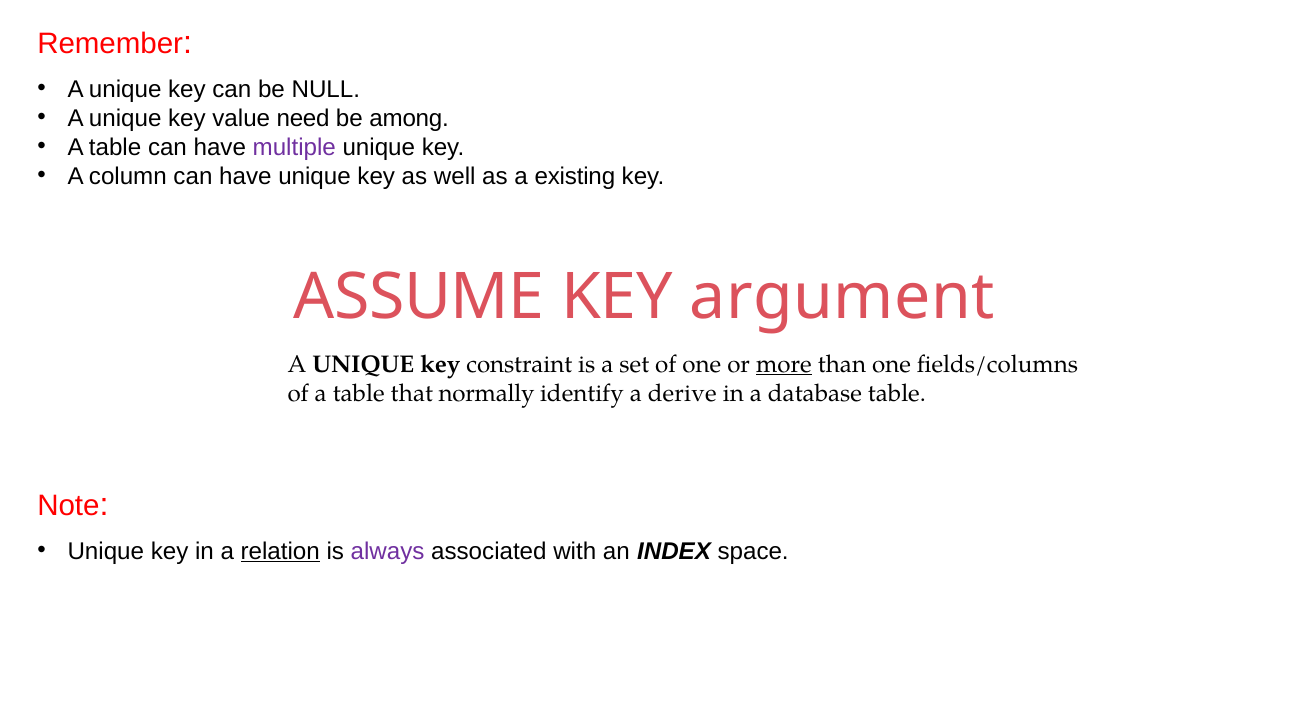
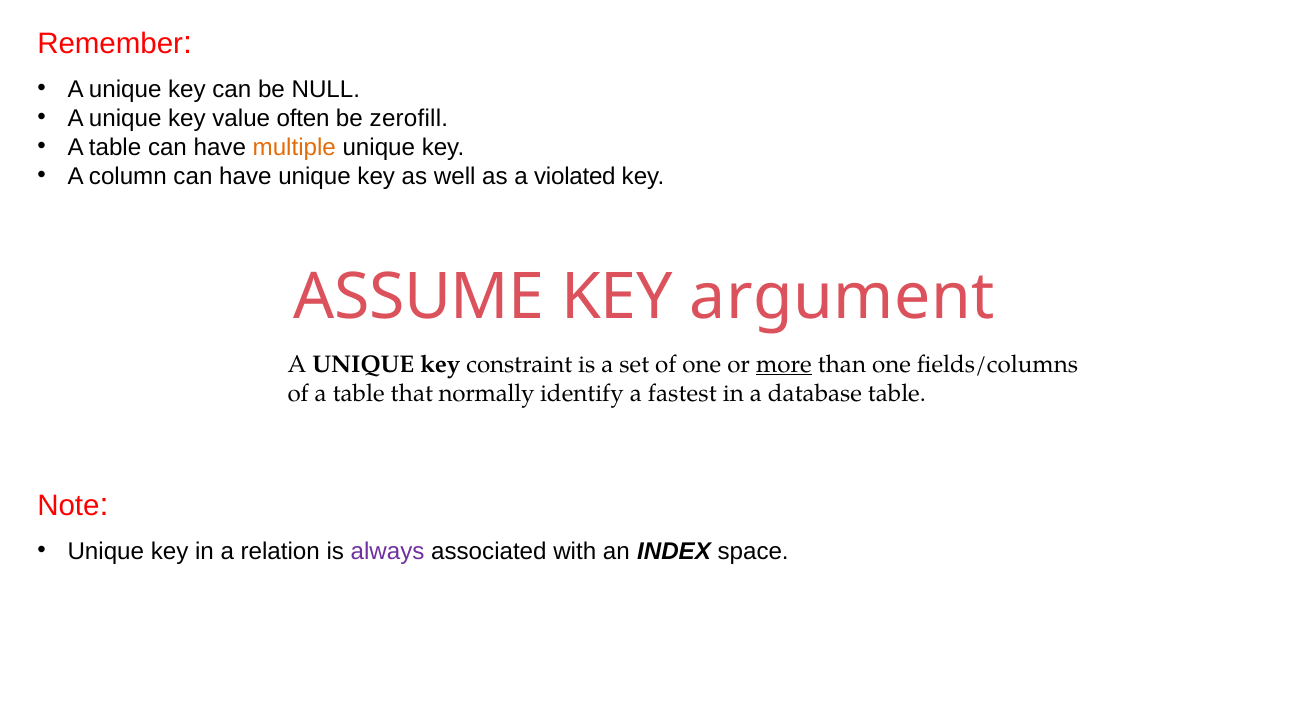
need: need -> often (303, 118)
among: among -> zerofill (409, 118)
multiple colour: purple -> orange (294, 147)
existing: existing -> violated (575, 176)
derive: derive -> fastest (682, 393)
relation underline: present -> none (280, 551)
